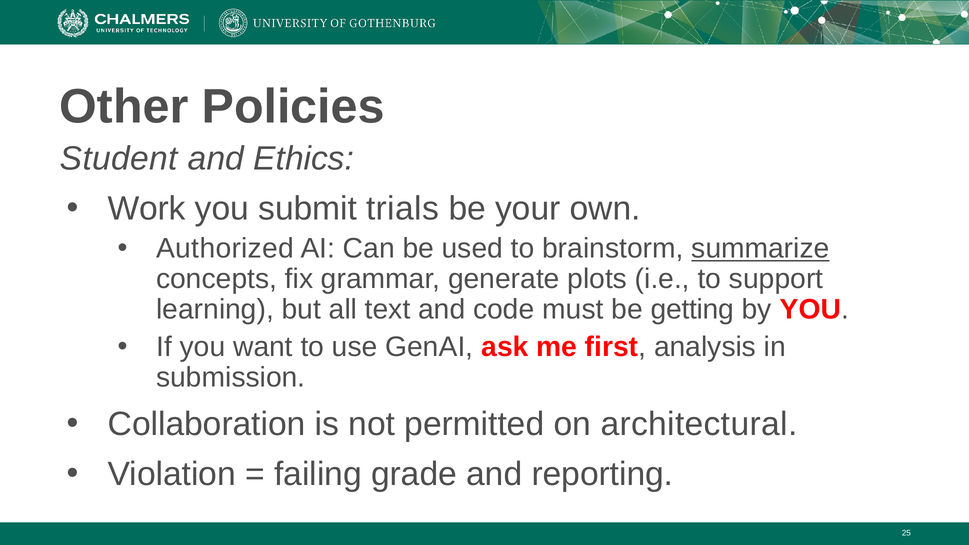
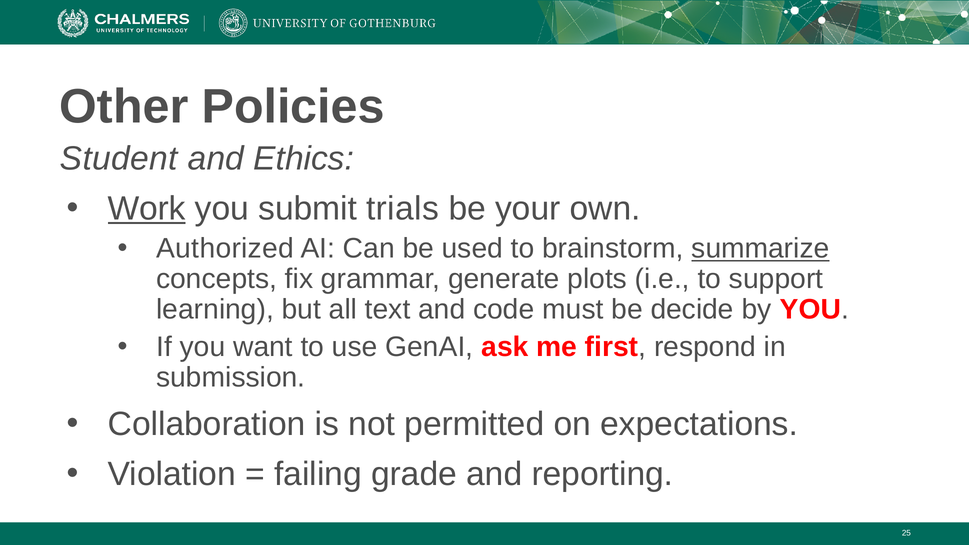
Work underline: none -> present (147, 208)
getting: getting -> decide (692, 310)
analysis: analysis -> respond (705, 347)
architectural: architectural -> expectations (699, 424)
